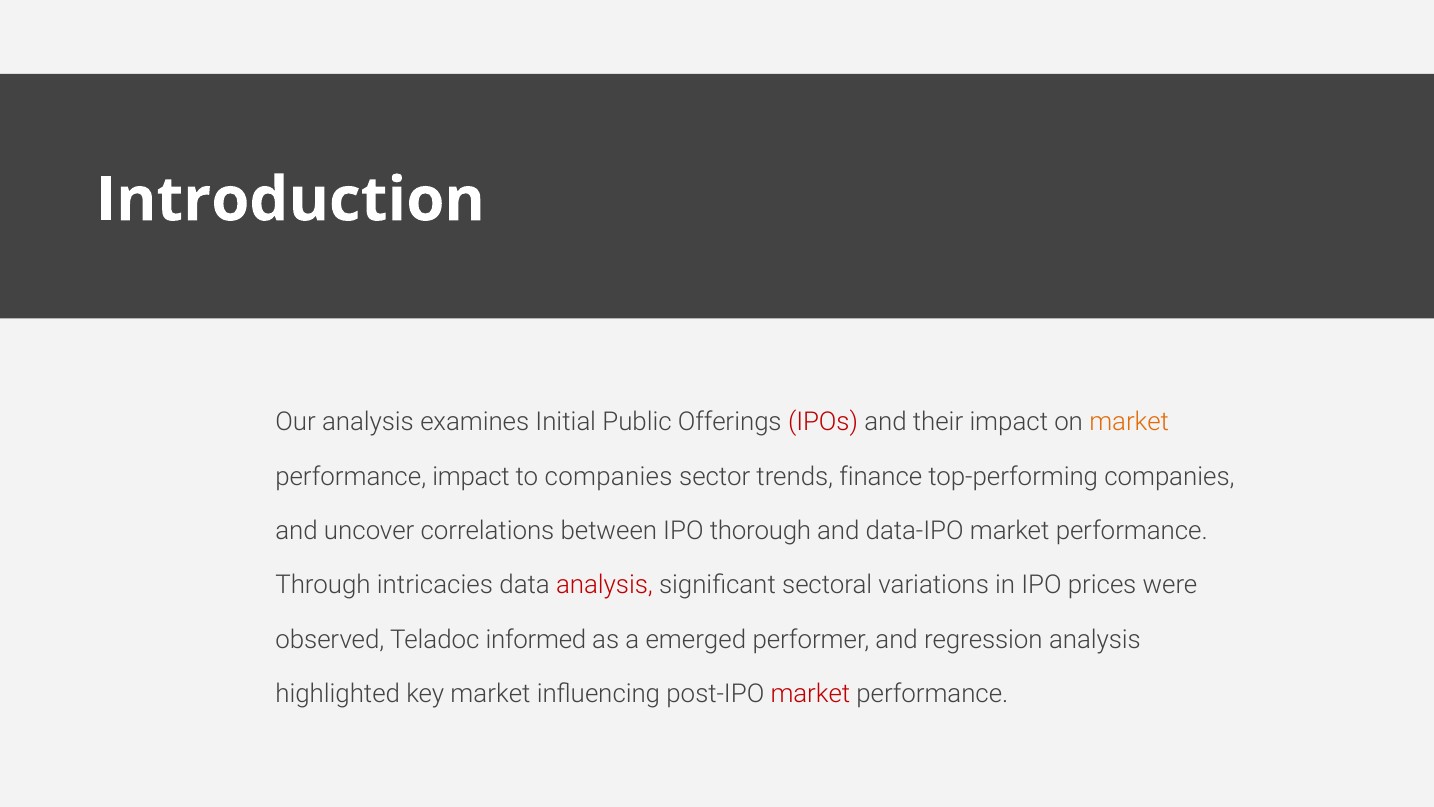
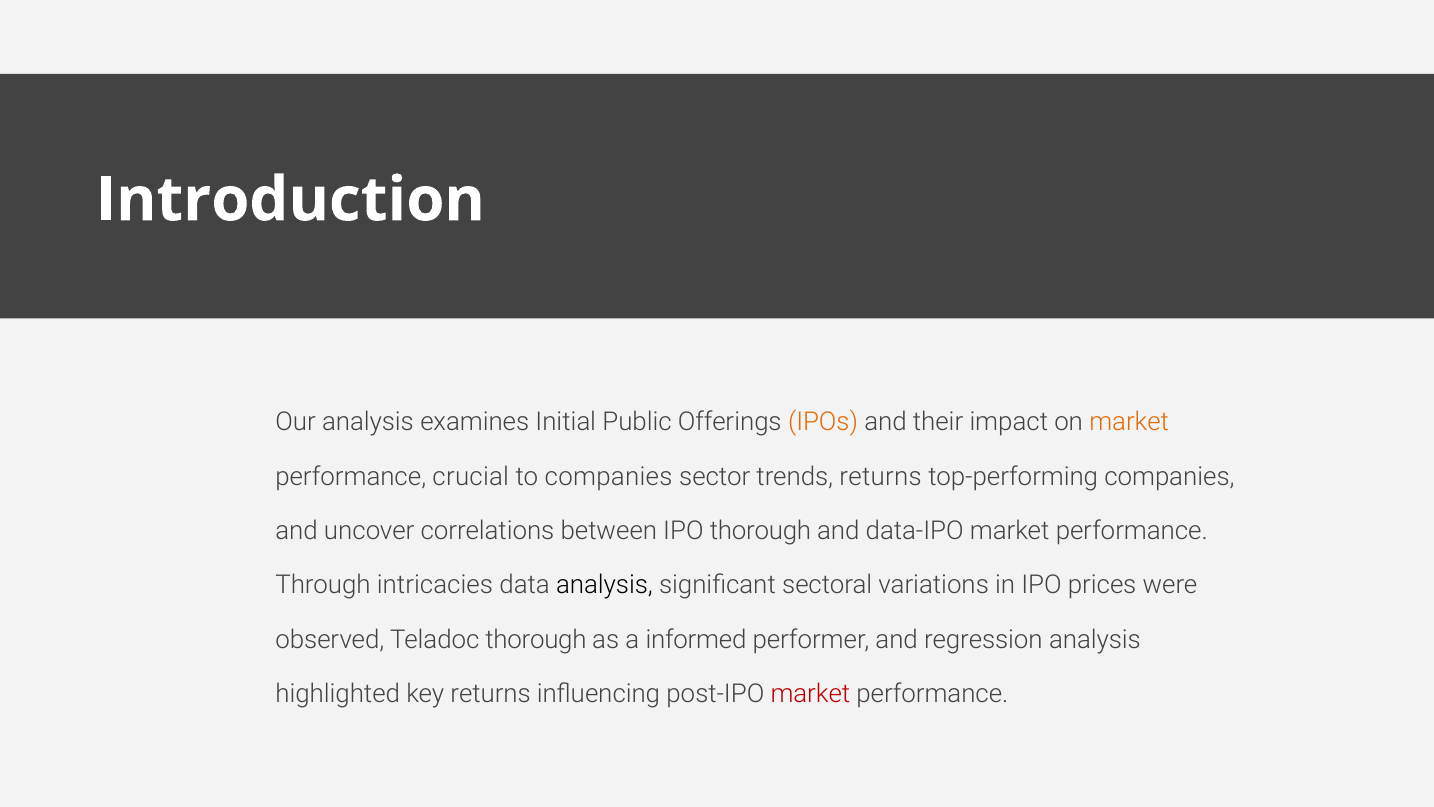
IPOs colour: red -> orange (823, 422)
performance impact: impact -> crucial (471, 476)
trends finance: finance -> returns (881, 476)
analysis colour: red -> black (604, 585)
Teladoc informed: informed -> thorough (536, 640)
emerged: emerged -> informed (696, 640)
key market: market -> returns (491, 694)
